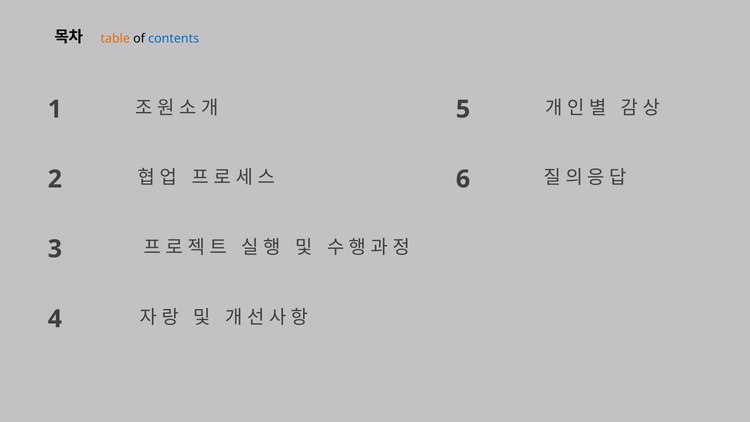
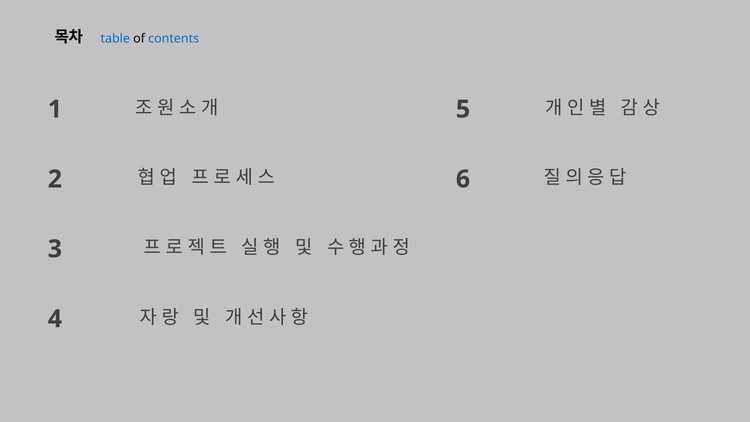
table colour: orange -> blue (115, 39)
